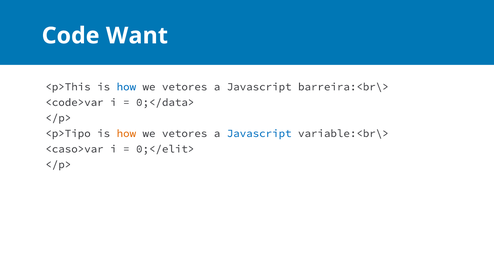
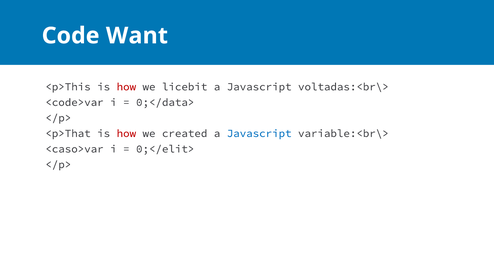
how colour: blue -> red (126, 87)
vetores: vetores -> licebit (185, 87)
barreira:<br\>: barreira:<br\> -> voltadas:<br\> (343, 87)
<p>Tipo: <p>Tipo -> <p>That (68, 133)
how colour: orange -> red (126, 133)
vetores: vetores -> created (185, 133)
